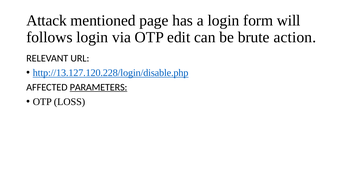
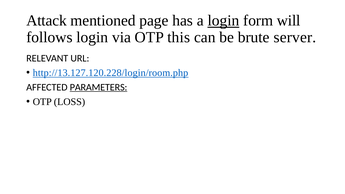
login underline: none -> present (223, 21)
edit: edit -> this (179, 37)
action: action -> server (295, 37)
http://13.127.120.228/login/disable.php: http://13.127.120.228/login/disable.php -> http://13.127.120.228/login/room.php (110, 73)
